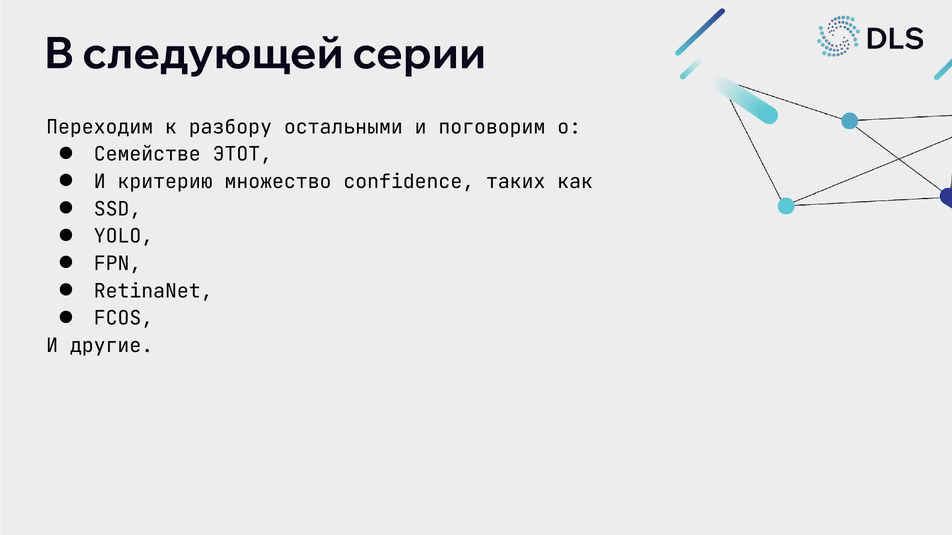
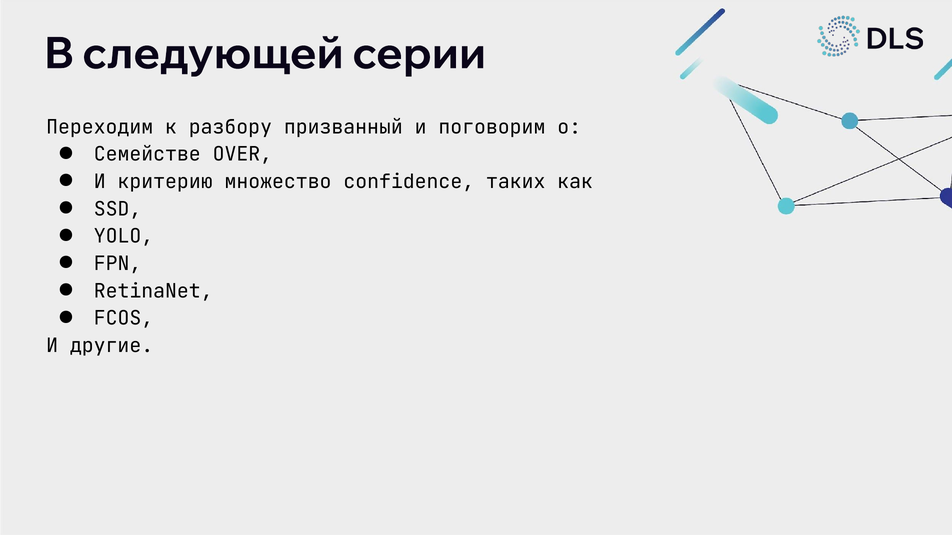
остальными: остальными -> призванный (343, 127)
ЭТОТ: ЭТОТ -> OVER (242, 155)
